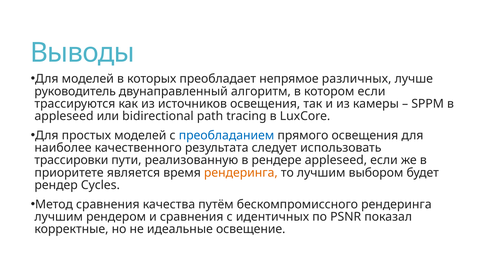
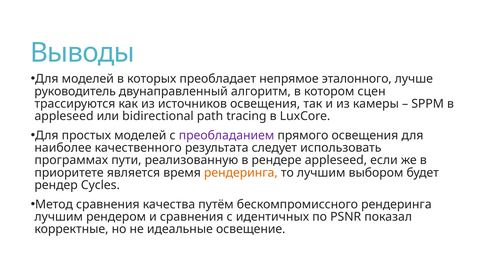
различных: различных -> эталонного (357, 79)
котором если: если -> сцен (372, 91)
преобладанием colour: blue -> purple (227, 135)
трассировки: трассировки -> программах (71, 160)
